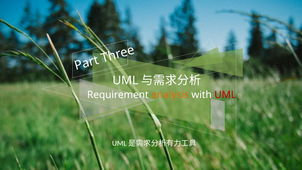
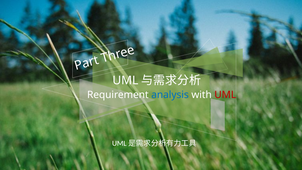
analysis colour: orange -> blue (170, 95)
